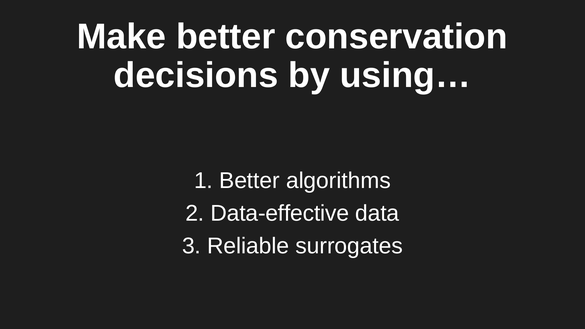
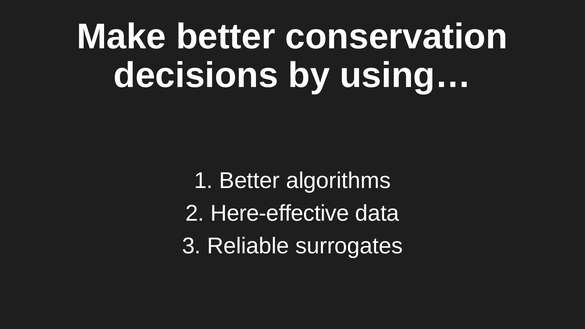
Data-effective: Data-effective -> Here-effective (280, 213)
